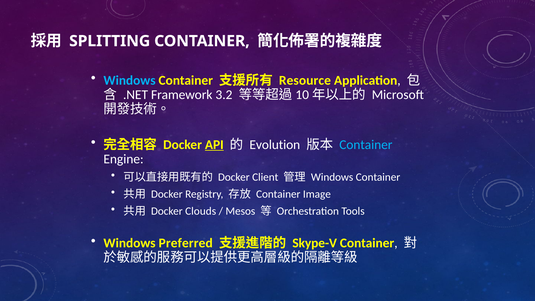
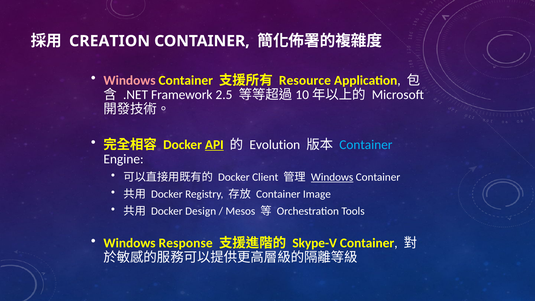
SPLITTING: SPLITTING -> CREATION (110, 41)
Windows colour: light blue -> pink (130, 80)
3.2: 3.2 -> 2.5 (224, 95)
Windows underline: none -> present (332, 177)
Clouds: Clouds -> Design (201, 211)
Preferred: Preferred -> Response (186, 243)
